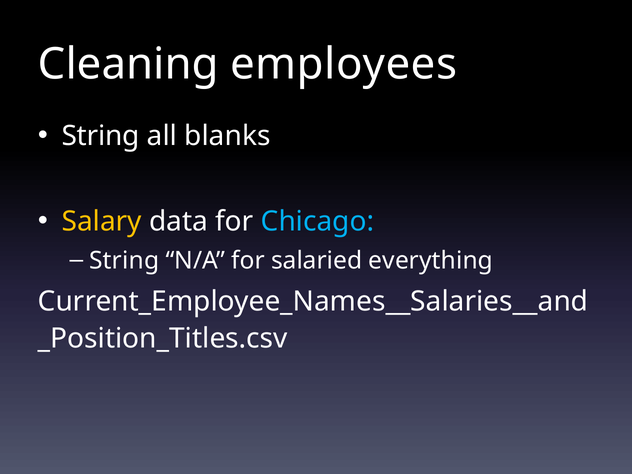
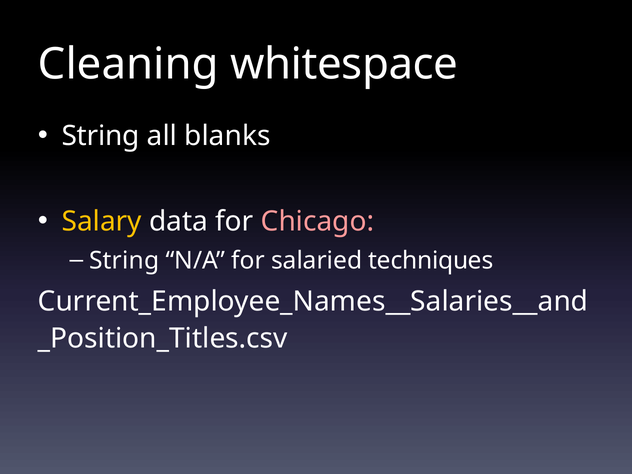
employees: employees -> whitespace (344, 64)
Chicago colour: light blue -> pink (318, 221)
everything: everything -> techniques (431, 261)
